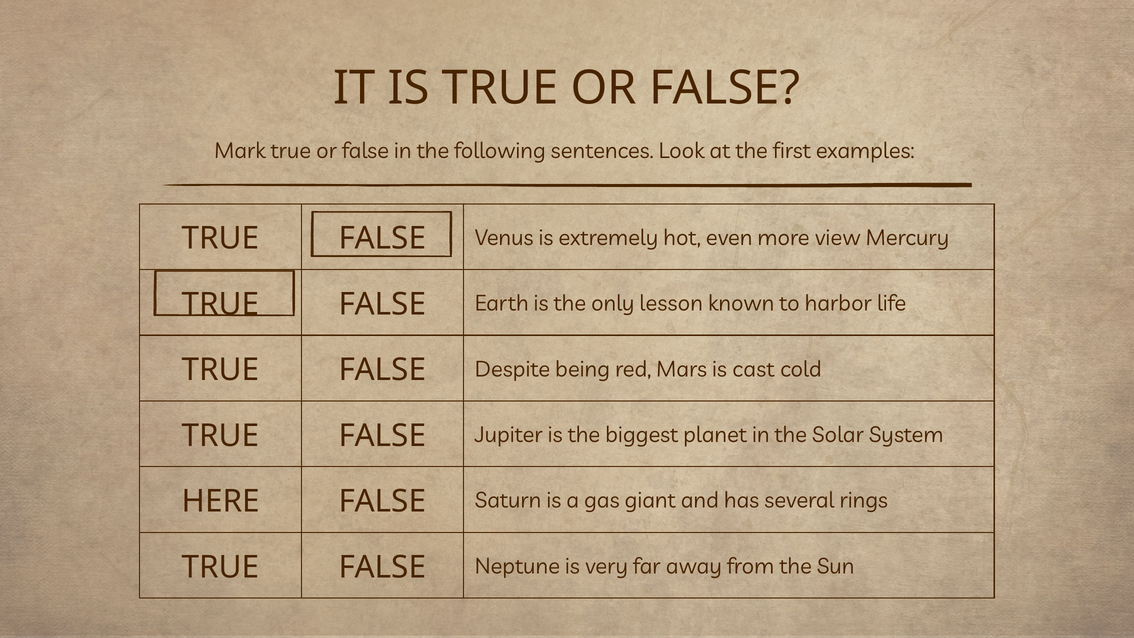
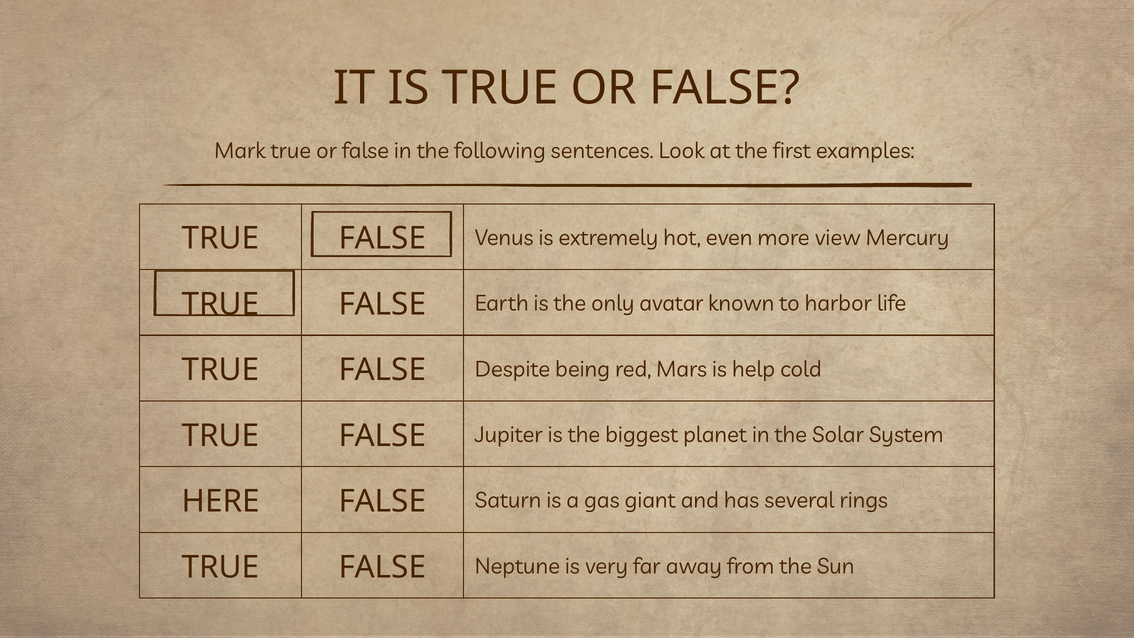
lesson: lesson -> avatar (671, 303)
cast: cast -> help (754, 369)
